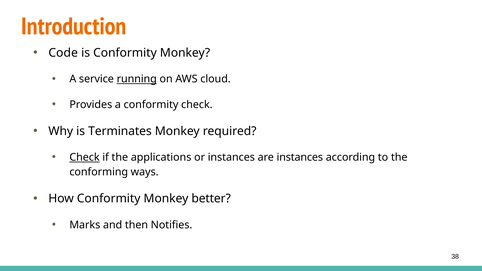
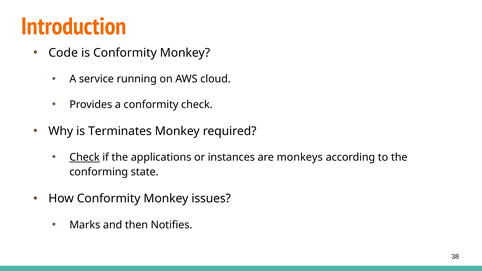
running underline: present -> none (137, 79)
are instances: instances -> monkeys (300, 157)
ways: ways -> state (145, 172)
better: better -> issues (211, 199)
